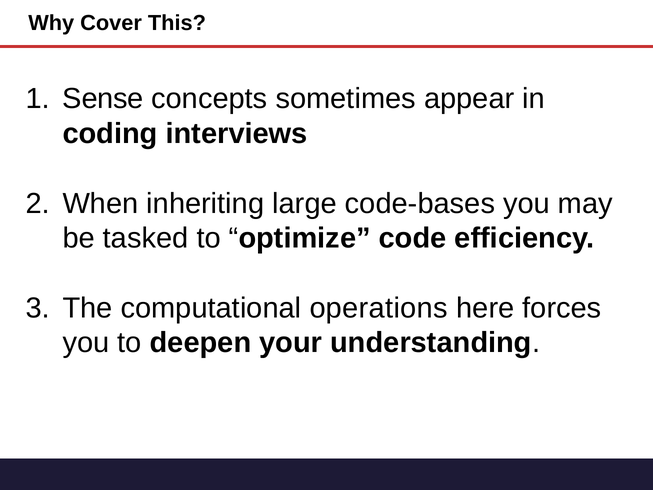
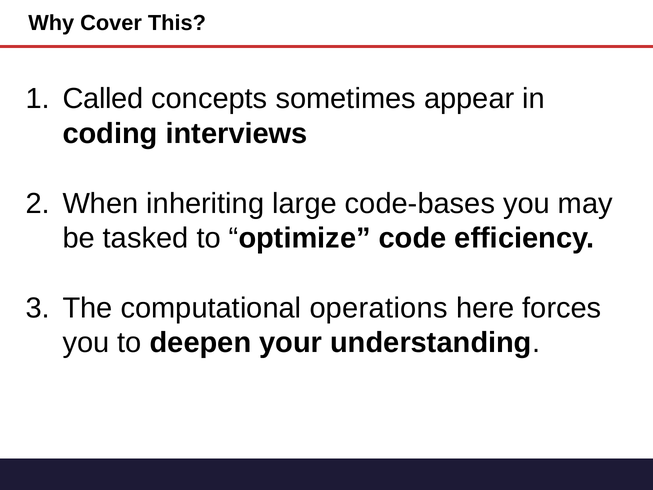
Sense: Sense -> Called (103, 99)
